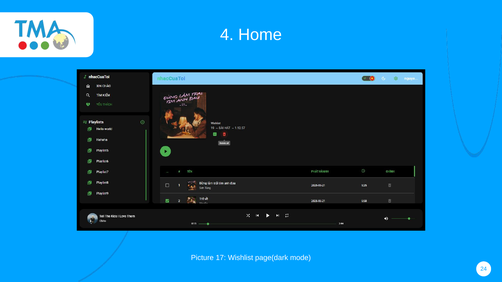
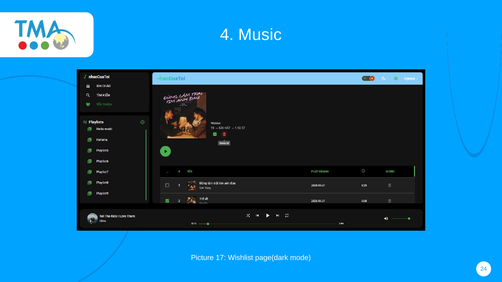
Home: Home -> Music (260, 35)
